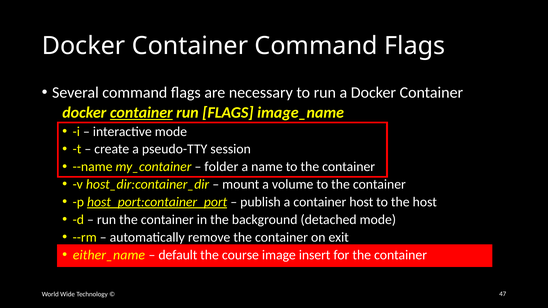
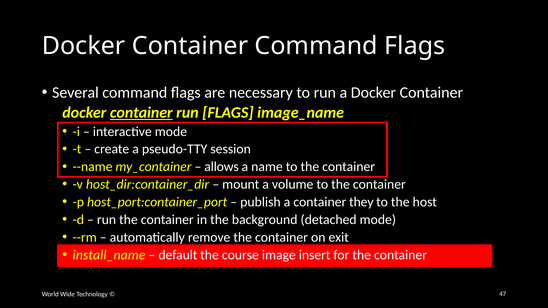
folder: folder -> allows (222, 167)
host_port:container_port underline: present -> none (157, 202)
container host: host -> they (361, 202)
either_name: either_name -> install_name (109, 255)
